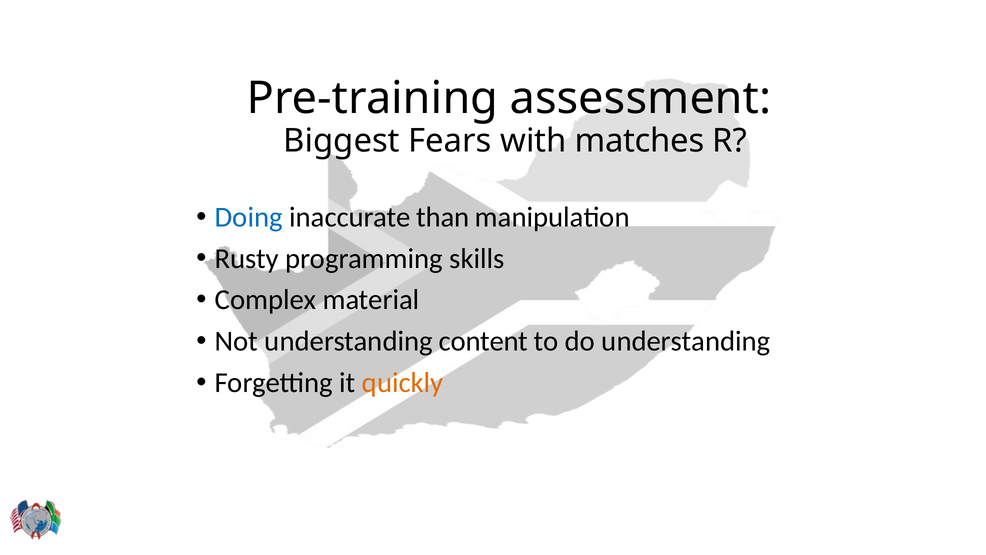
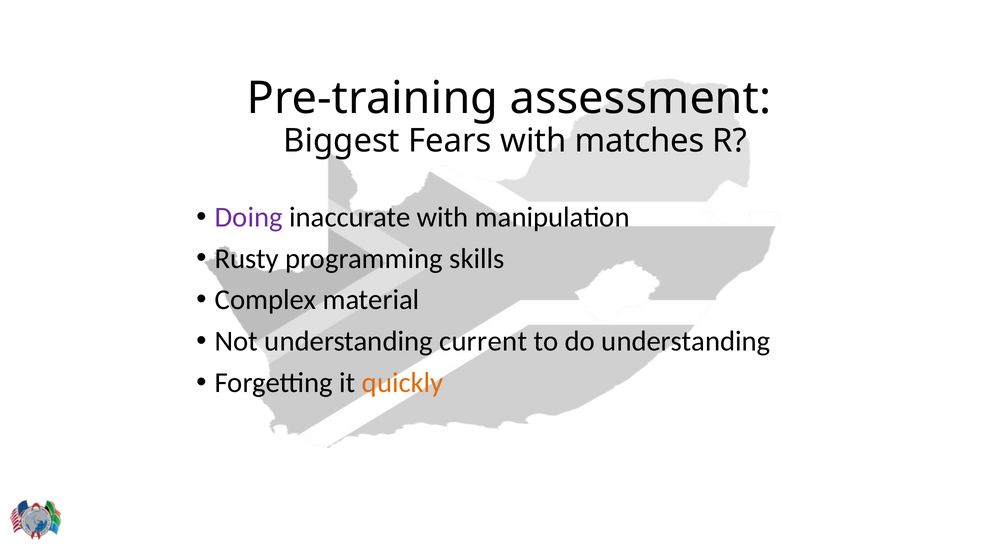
Doing colour: blue -> purple (249, 217)
inaccurate than: than -> with (443, 217)
content: content -> current (483, 341)
